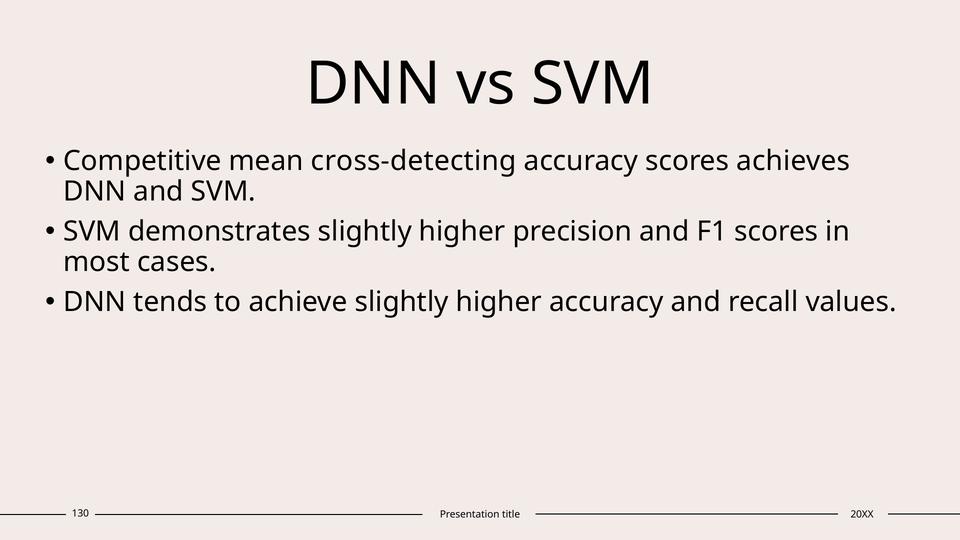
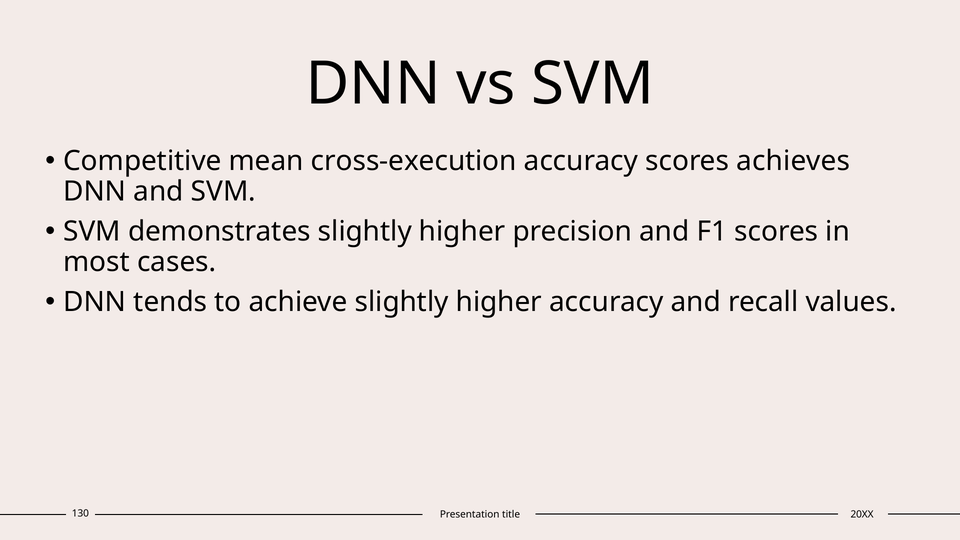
cross-detecting: cross-detecting -> cross-execution (414, 161)
